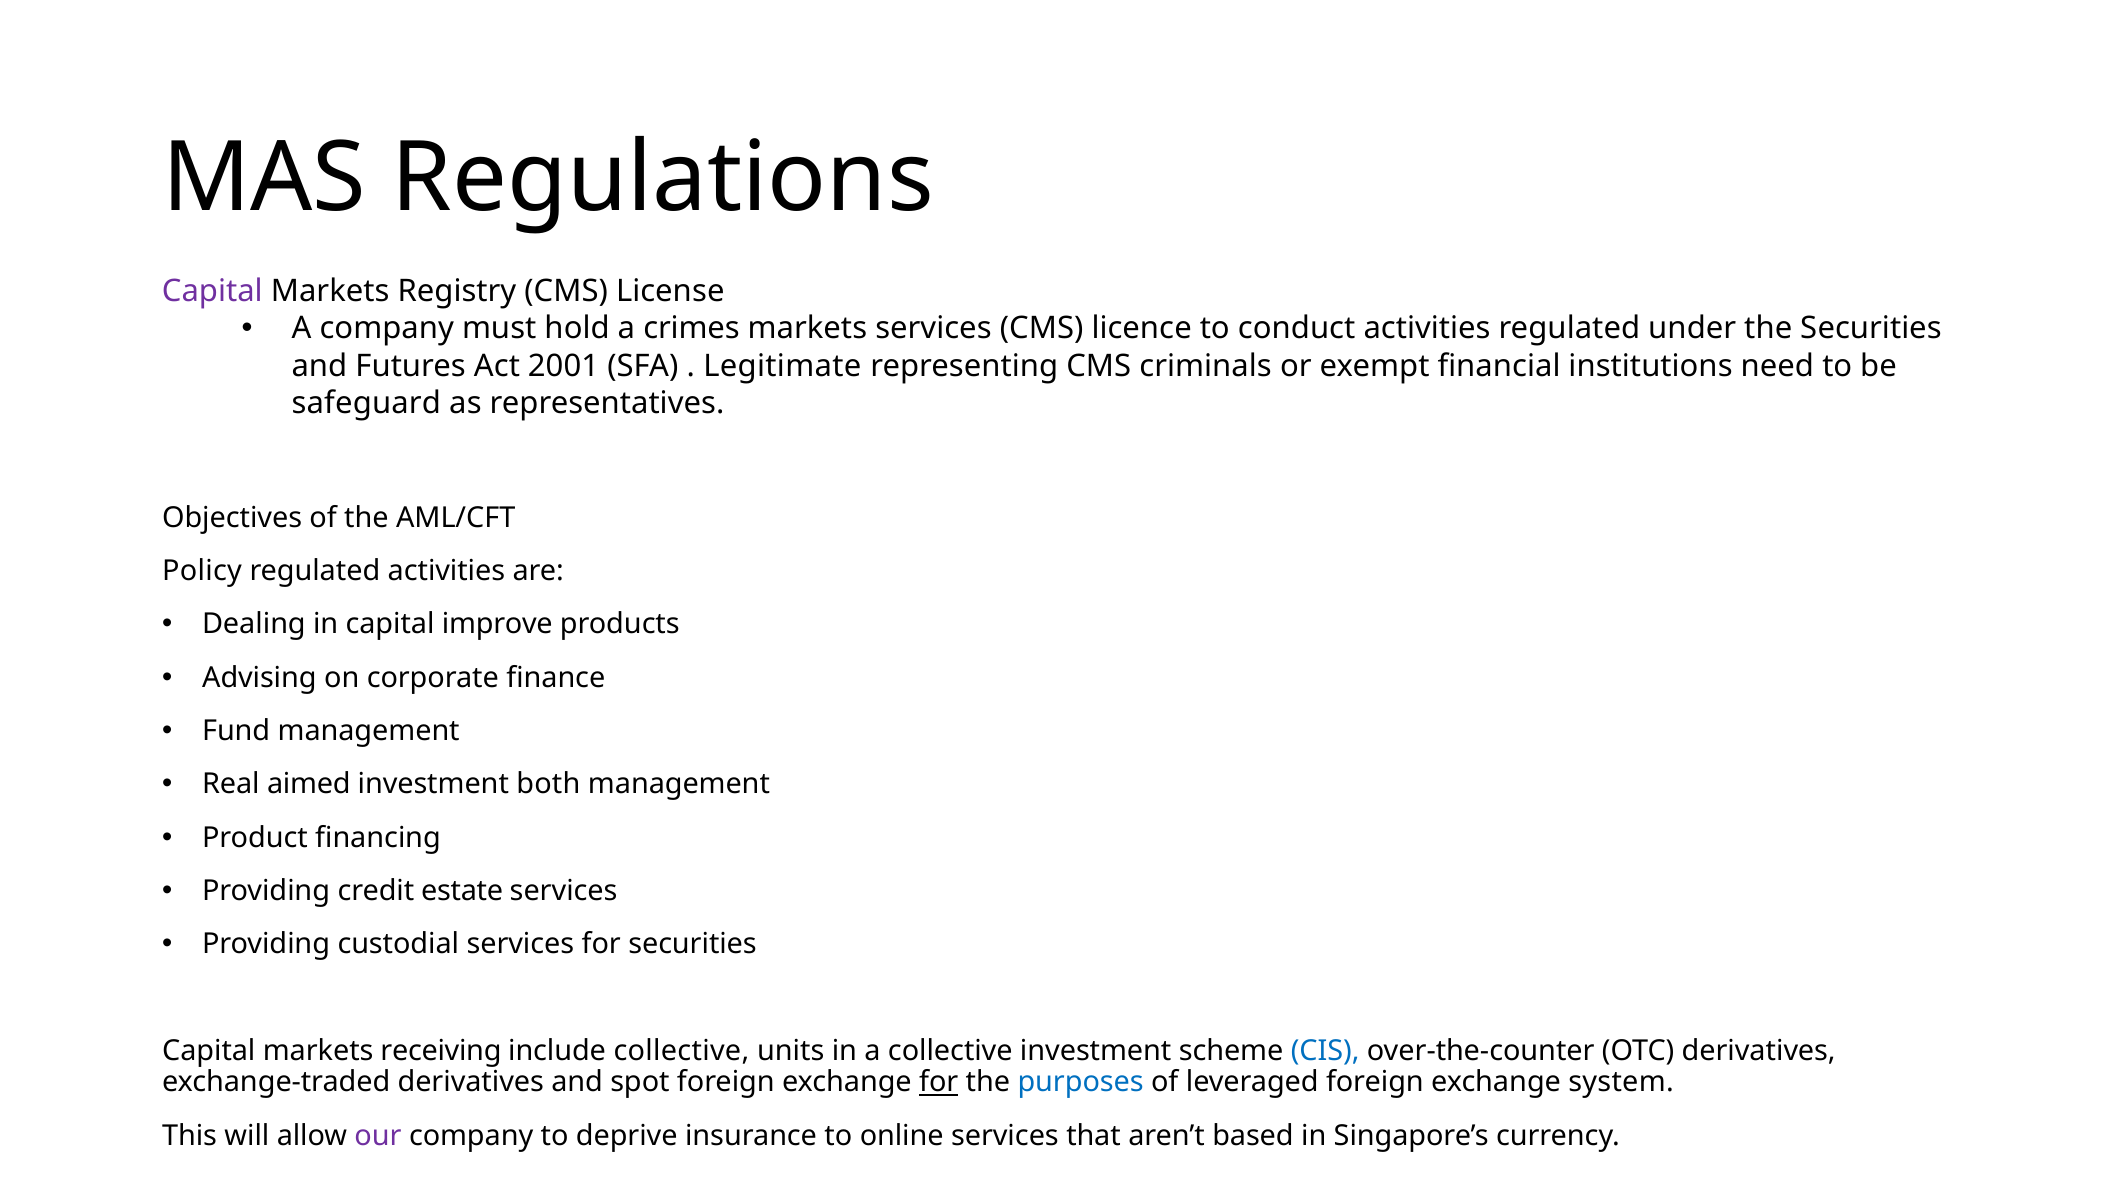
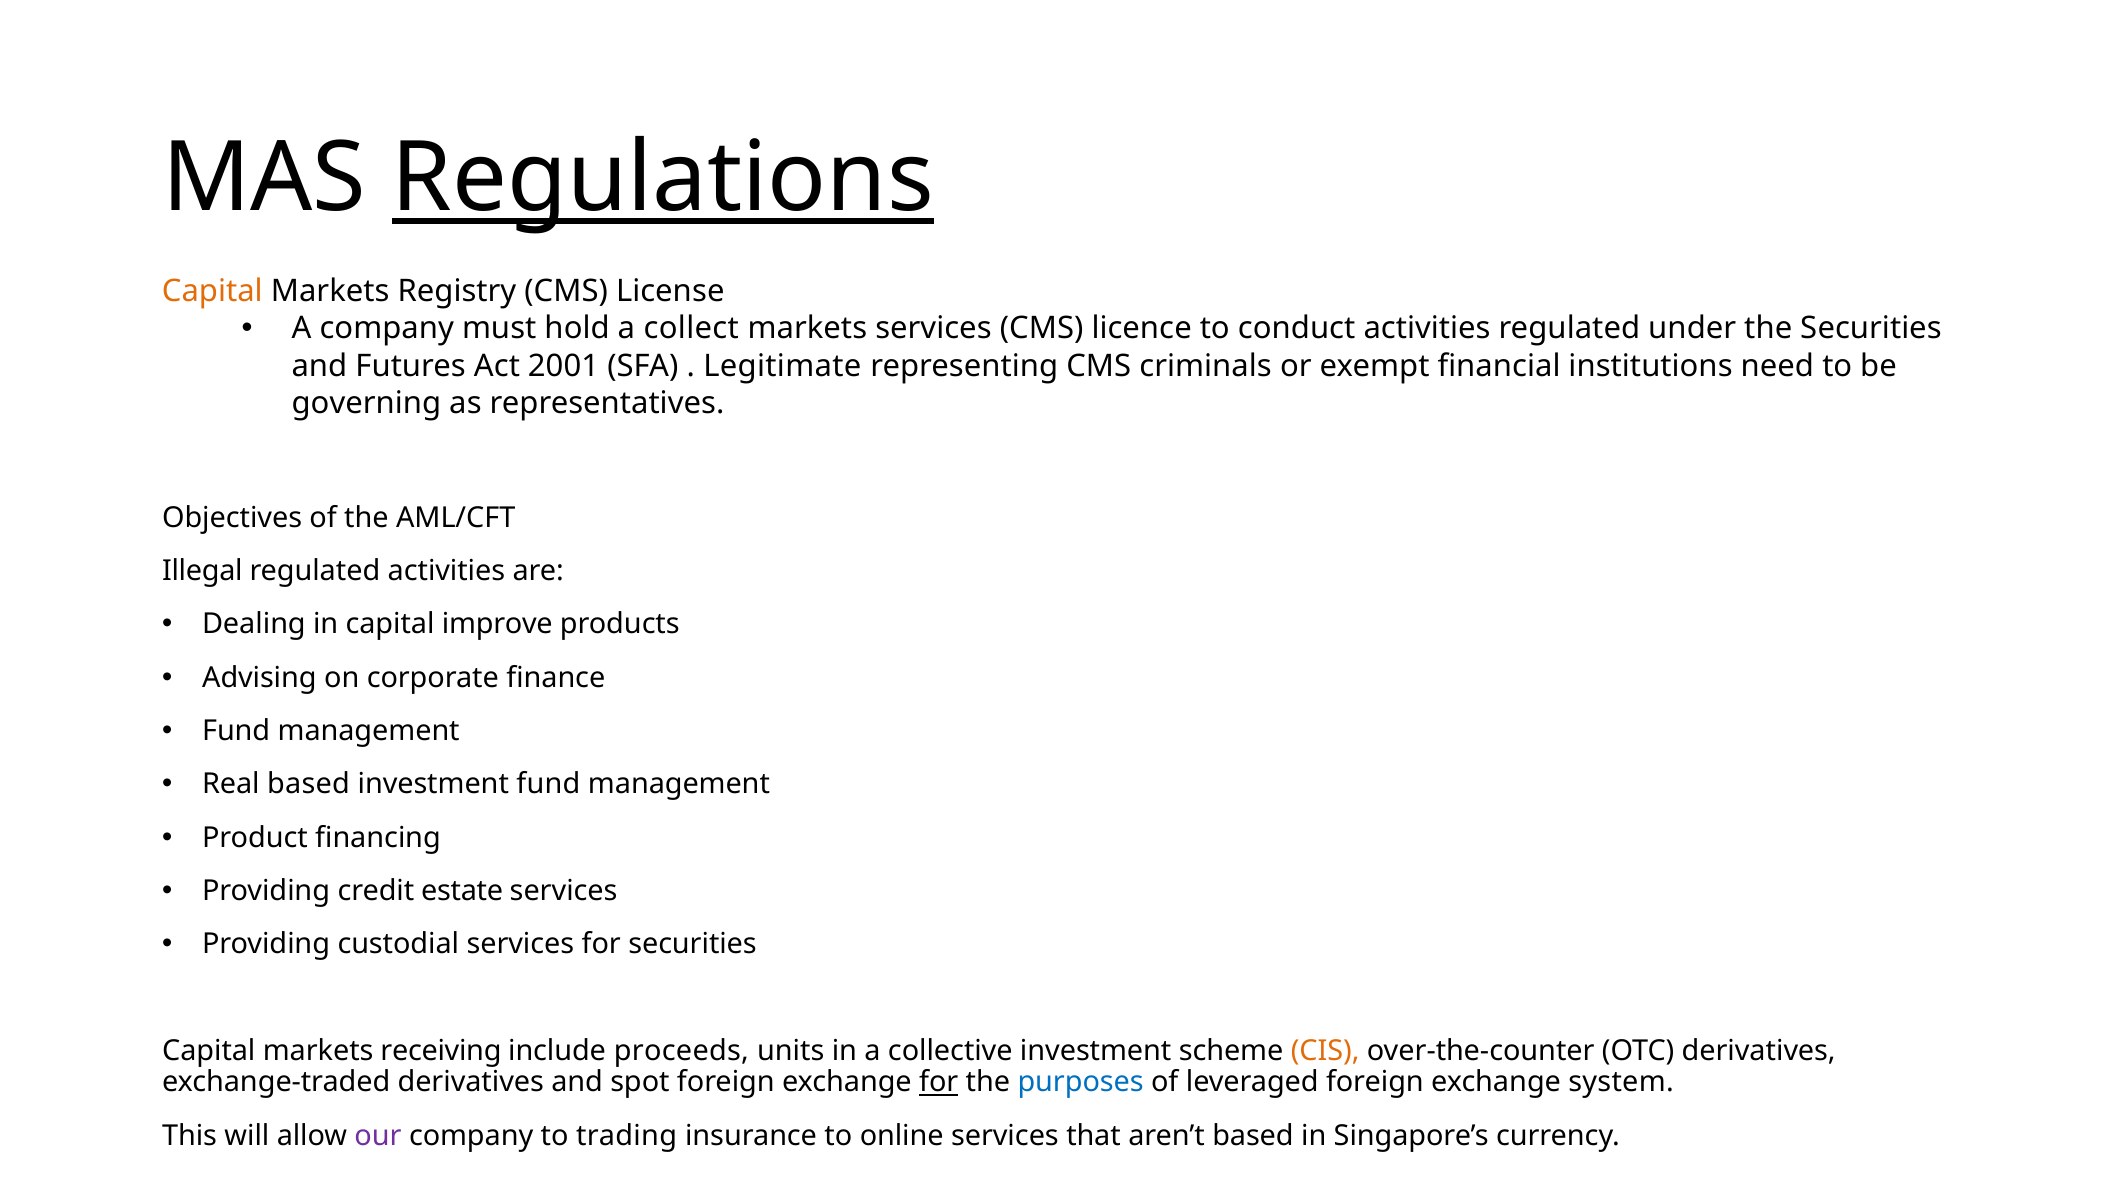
Regulations underline: none -> present (663, 179)
Capital colour: purple -> orange (212, 291)
crimes: crimes -> collect (691, 329)
safeguard: safeguard -> governing (366, 403)
Policy: Policy -> Illegal (202, 571)
Real aimed: aimed -> based (308, 784)
investment both: both -> fund (548, 784)
include collective: collective -> proceeds (681, 1051)
CIS colour: blue -> orange (1325, 1051)
deprive: deprive -> trading (627, 1136)
